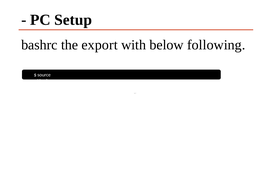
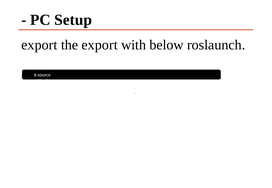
bashrc: bashrc -> export (39, 45)
following: following -> roslaunch (216, 45)
